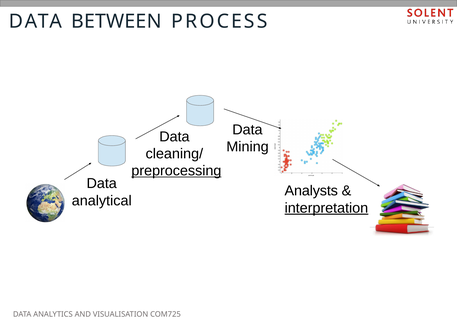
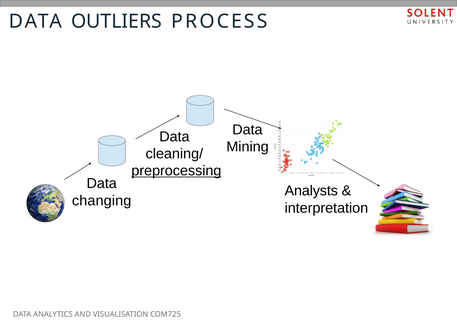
BETWEEN: BETWEEN -> OUTLIERS (116, 21)
analytical: analytical -> changing (102, 201)
interpretation underline: present -> none (326, 208)
